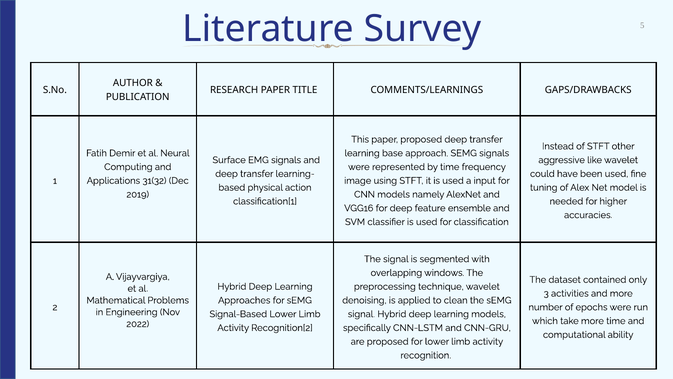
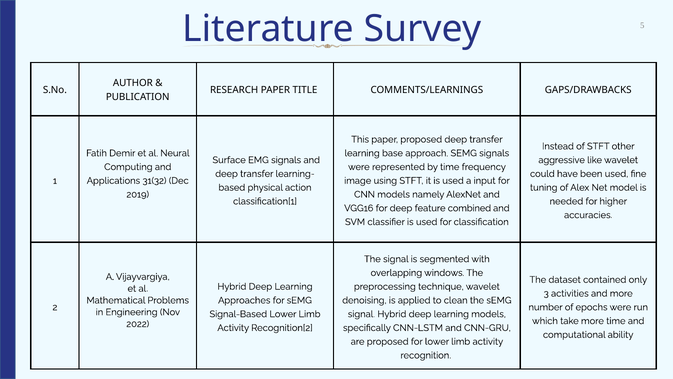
ensemble: ensemble -> combined (469, 208)
